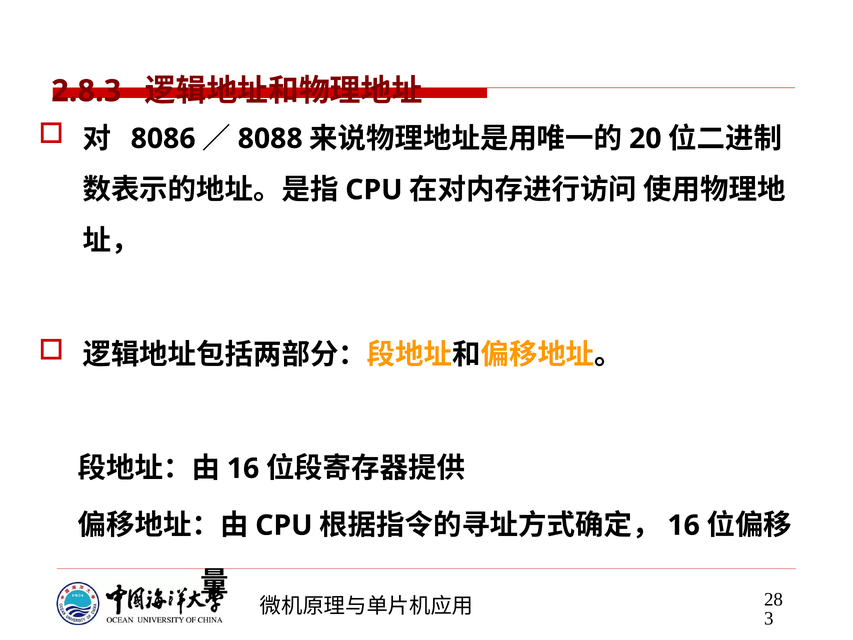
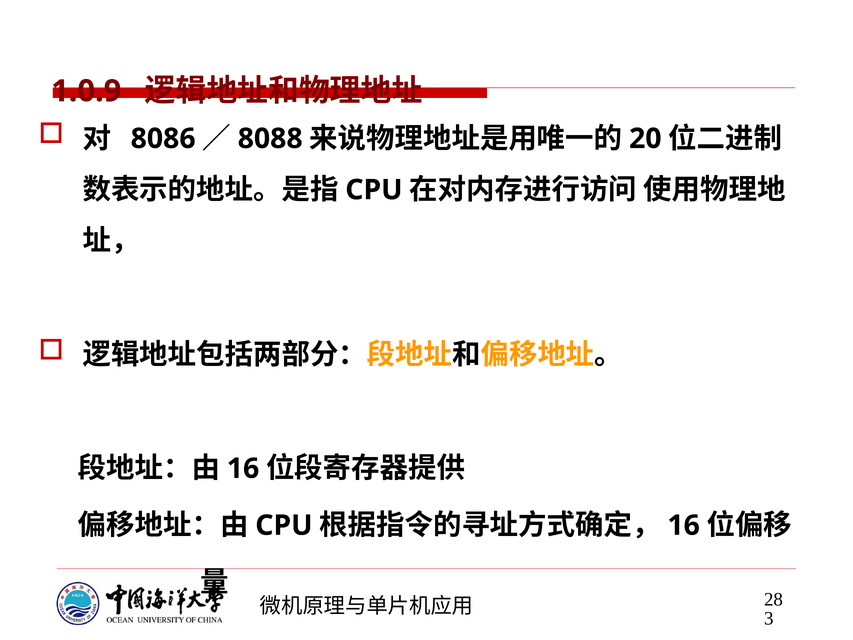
2.8.3: 2.8.3 -> 1.0.9 (86, 91)
